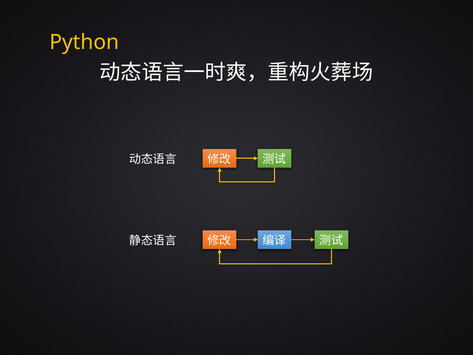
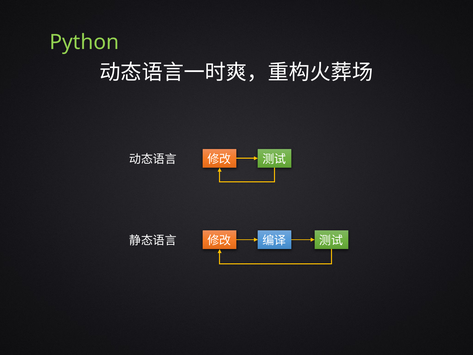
Python colour: yellow -> light green (84, 42)
